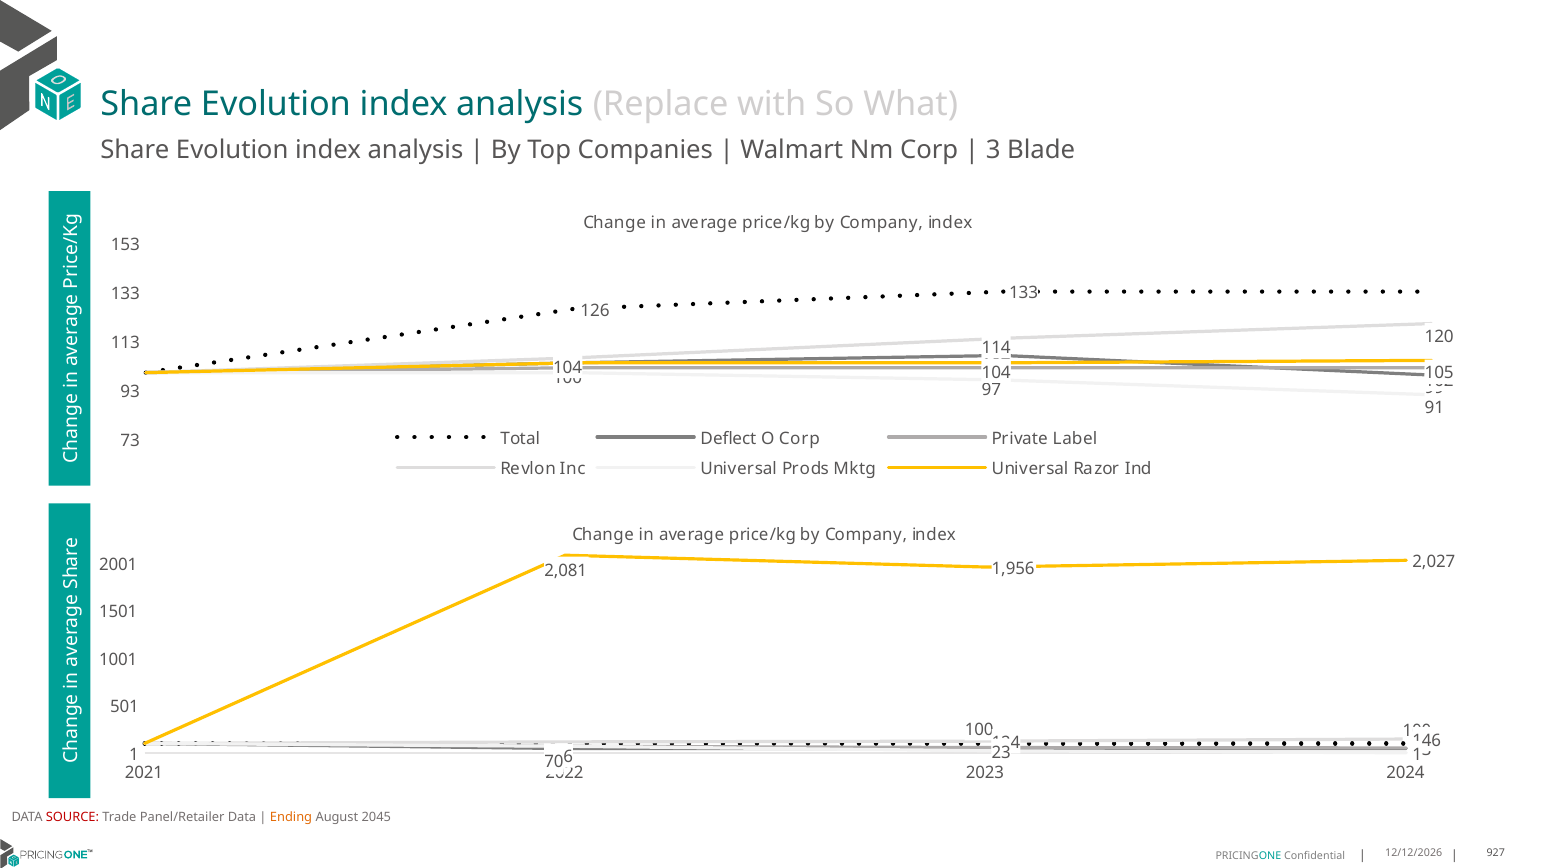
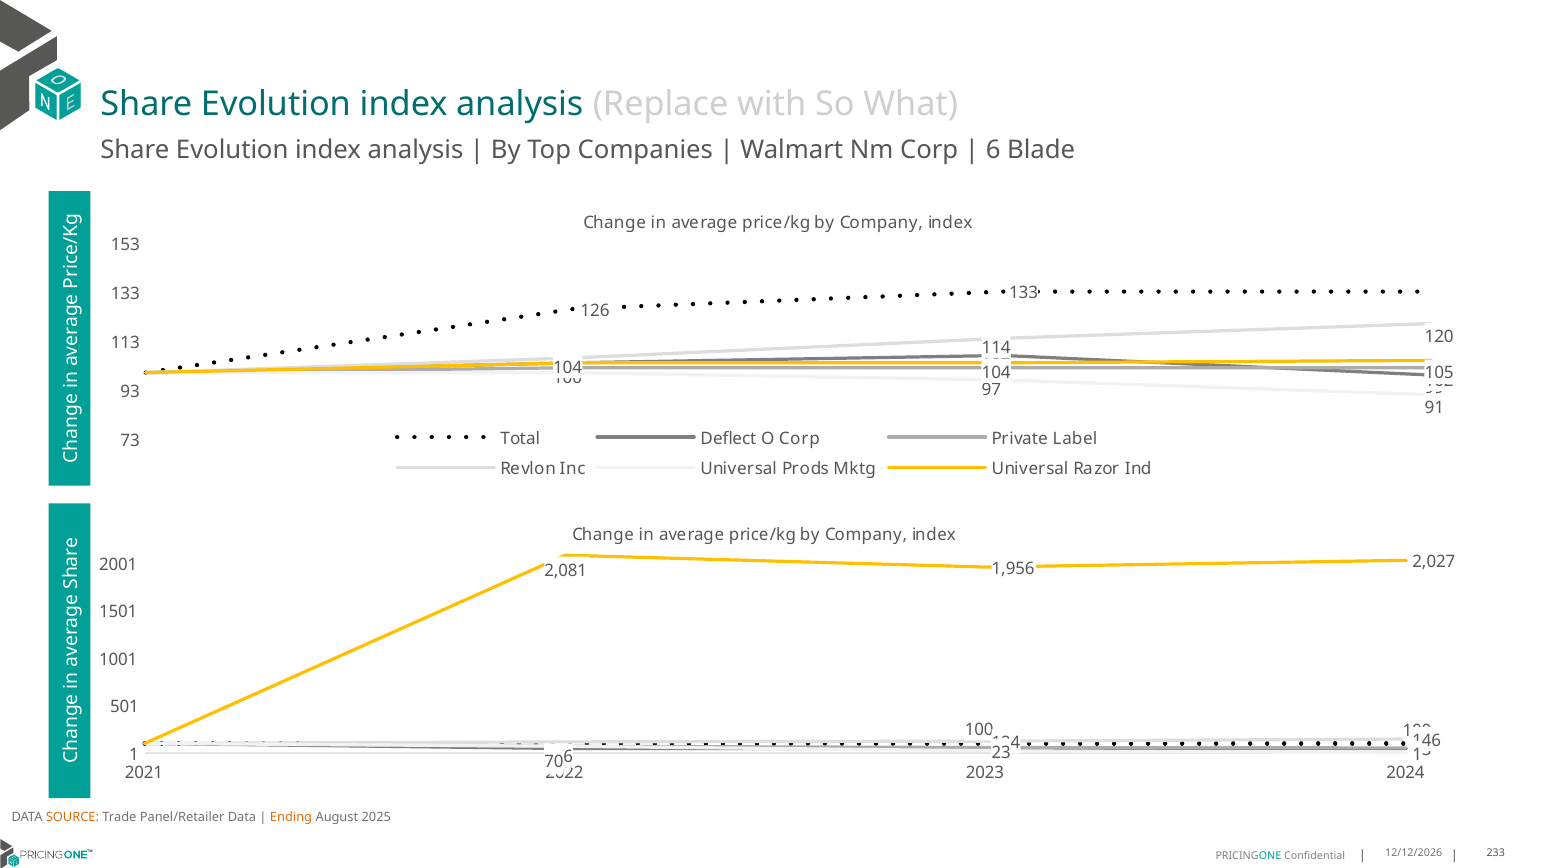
3: 3 -> 6 (993, 150)
SOURCE colour: red -> orange (72, 817)
2045: 2045 -> 2025 (376, 817)
927: 927 -> 233 (1496, 853)
